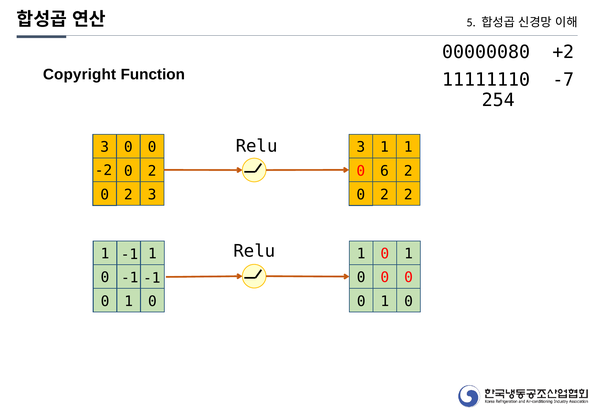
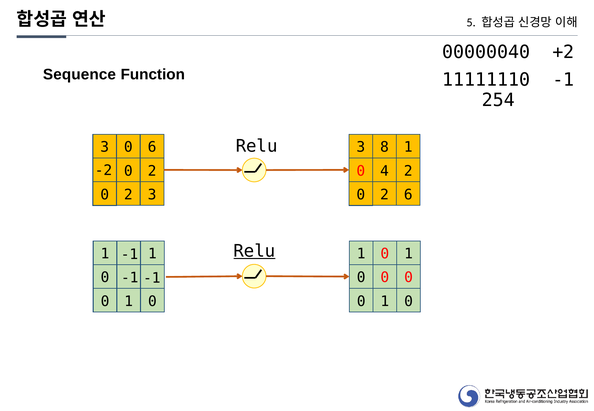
00000080: 00000080 -> 00000040 (486, 52)
Copyright: Copyright -> Sequence (79, 75)
11111110 -7: -7 -> -1 (563, 80)
3 0 0: 0 -> 6 (152, 147)
3 1: 1 -> 8 (384, 147)
6: 6 -> 4 (384, 171)
2: 2 -> 6 (408, 195)
Relu underline: none -> present (254, 251)
